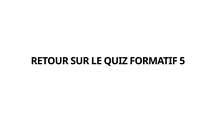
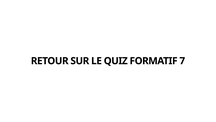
5: 5 -> 7 (182, 61)
